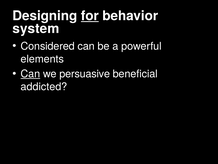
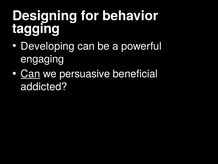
for underline: present -> none (90, 16)
system: system -> tagging (36, 29)
Considered: Considered -> Developing (48, 46)
elements: elements -> engaging (42, 59)
